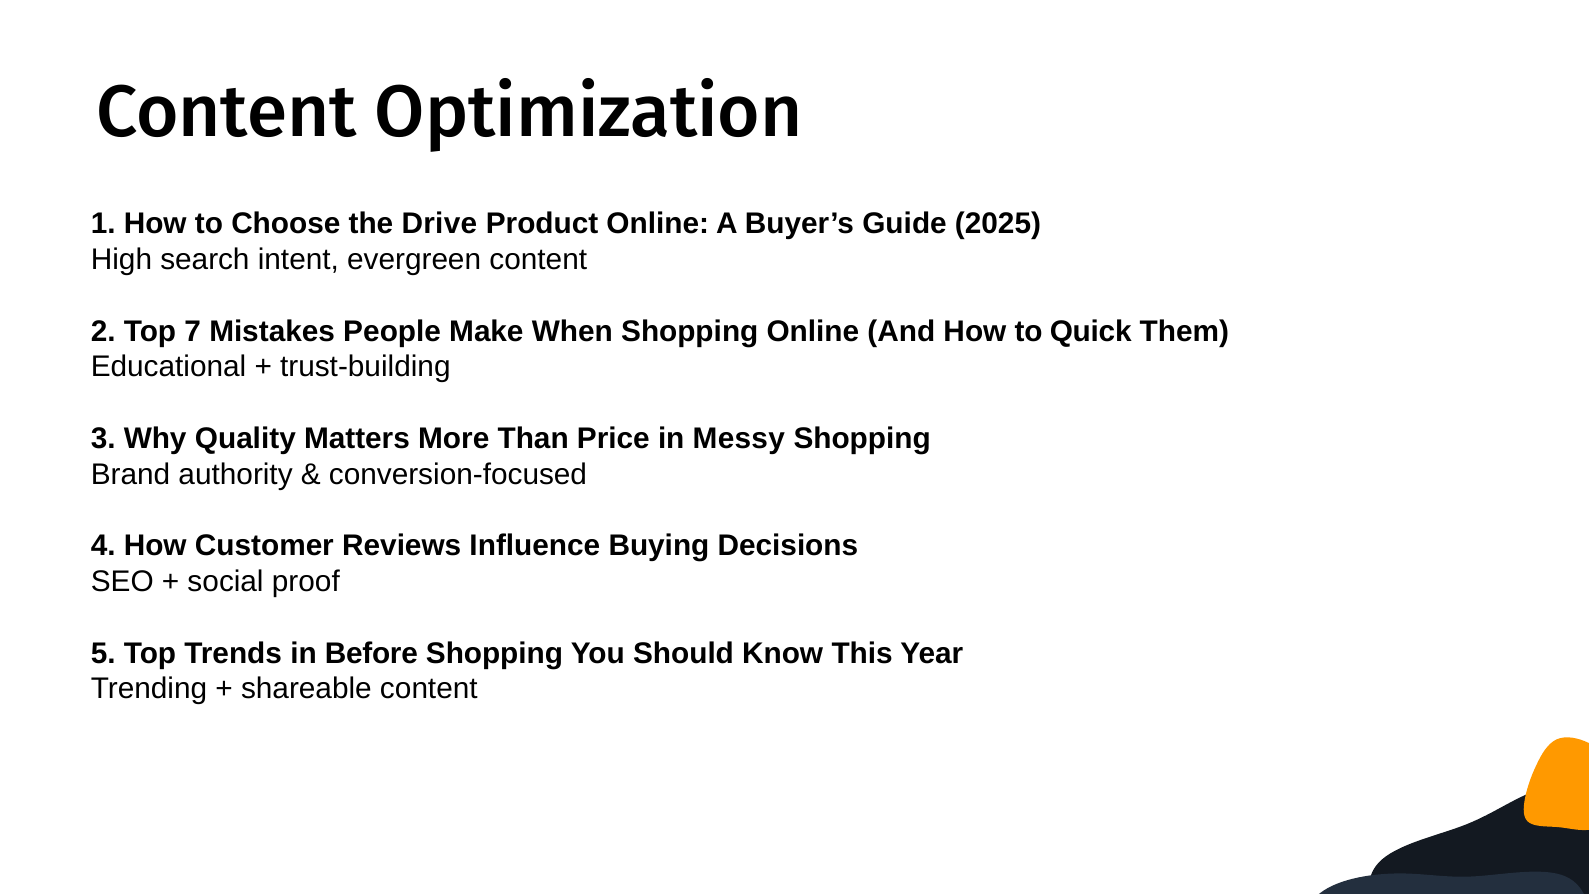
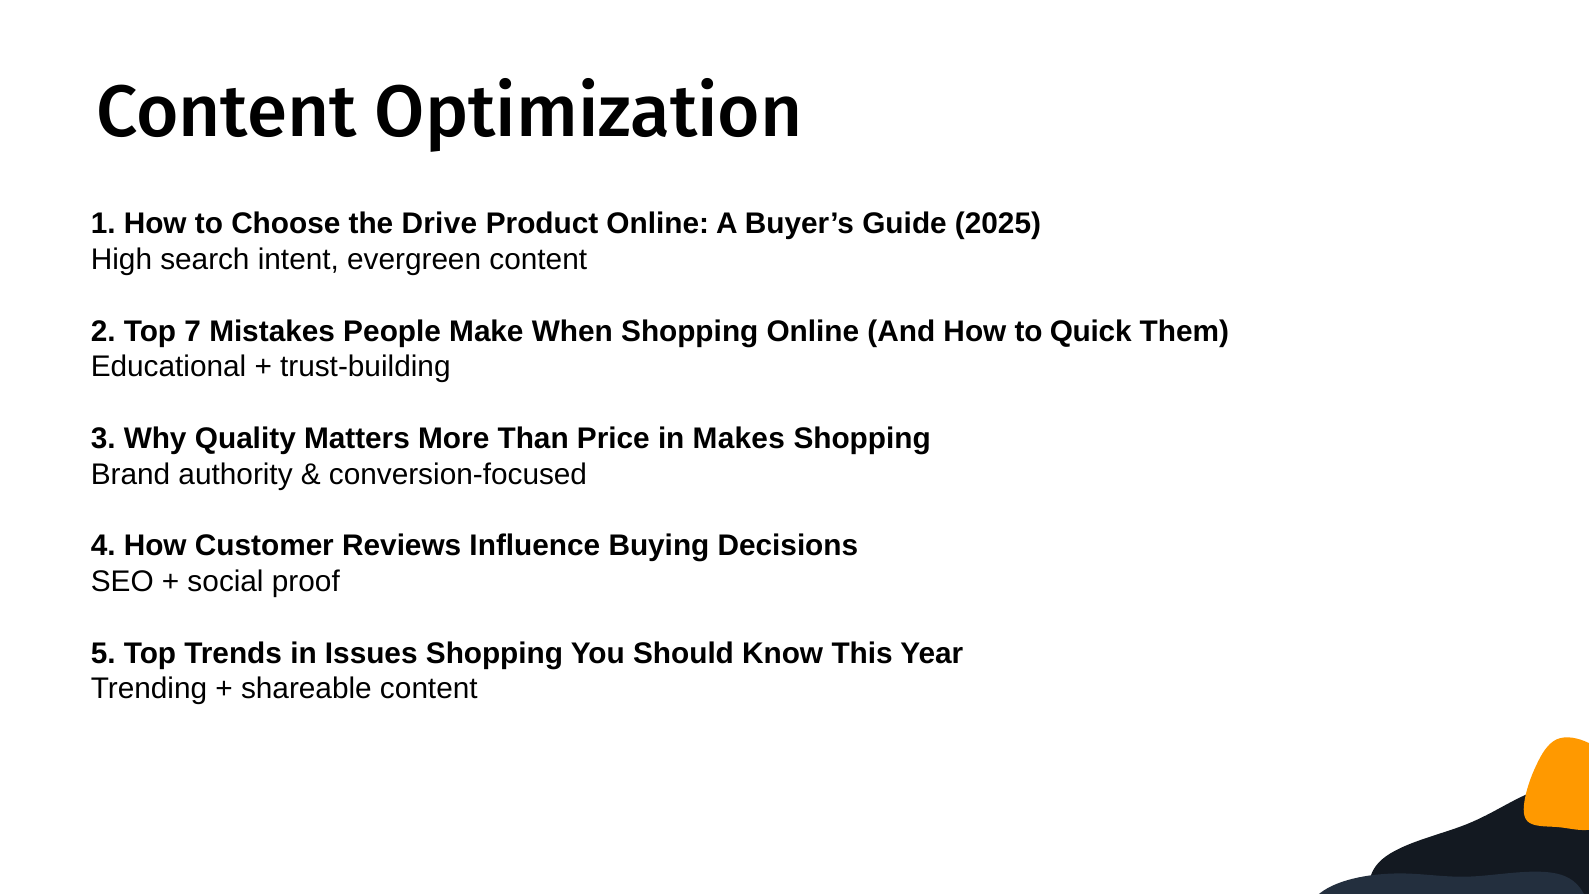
Messy: Messy -> Makes (739, 439)
Before: Before -> Issues (371, 653)
